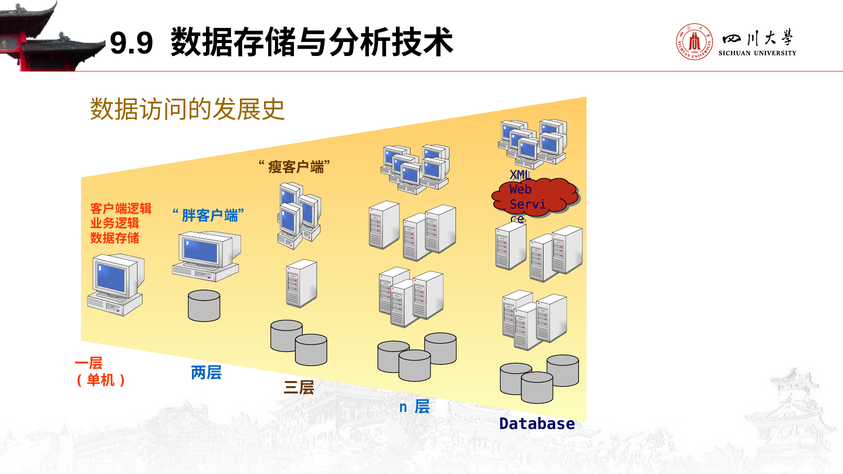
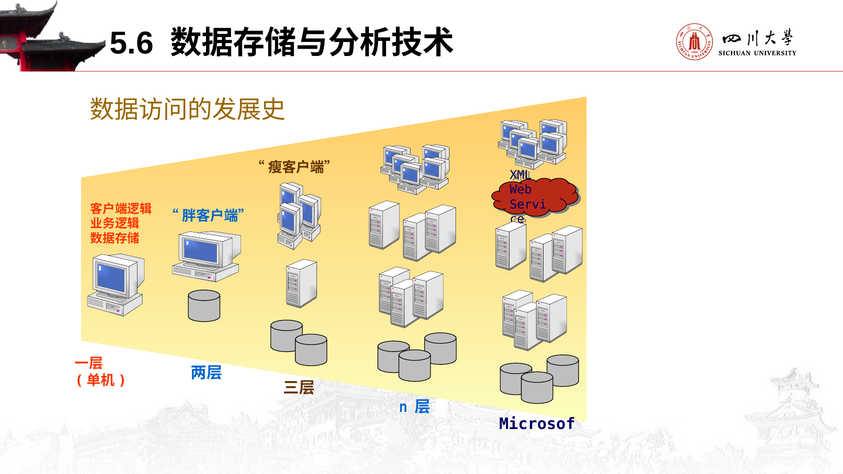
9.9: 9.9 -> 5.6 (132, 44)
Database: Database -> Microsof (537, 424)
